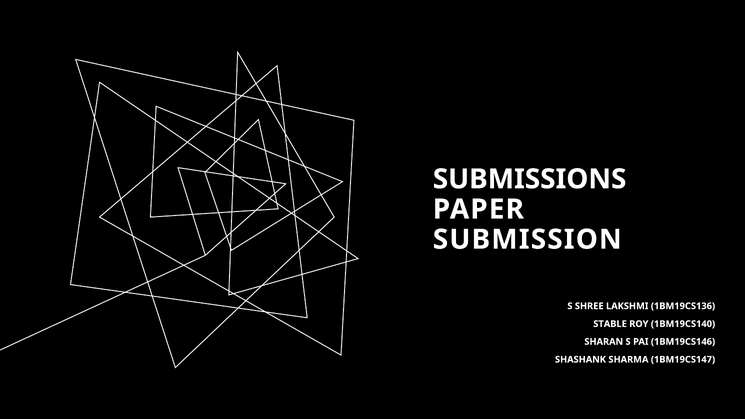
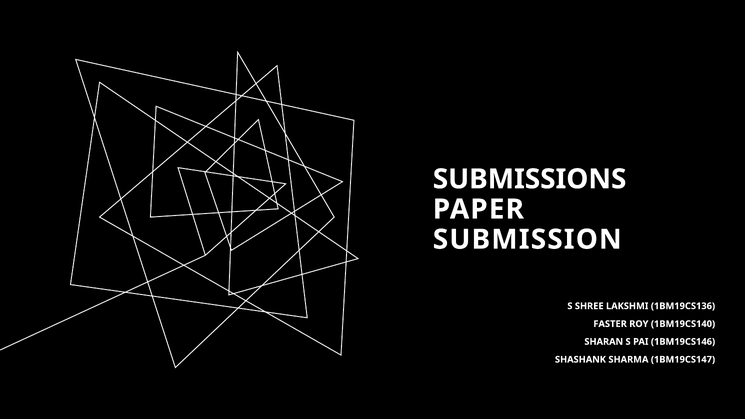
STABLE: STABLE -> FASTER (610, 324)
